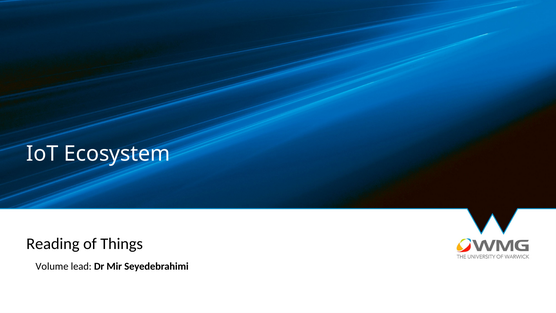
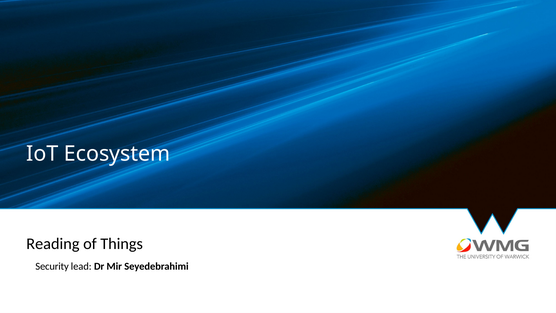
Volume: Volume -> Security (52, 266)
